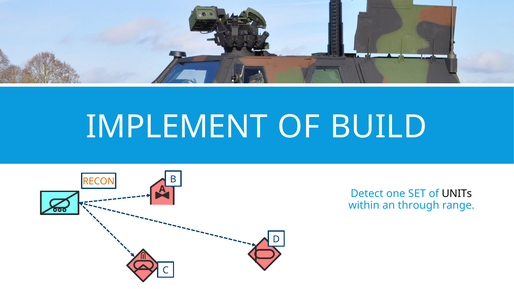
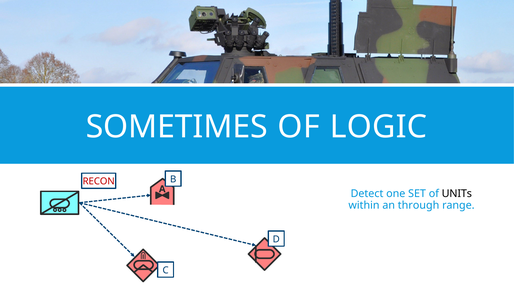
IMPLEMENT: IMPLEMENT -> SOMETIMES (177, 127)
BUILD: BUILD -> LOGIC (379, 127)
RECON colour: orange -> red (99, 181)
